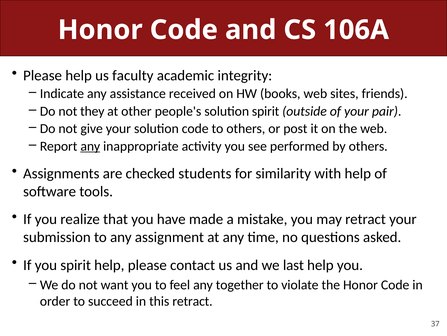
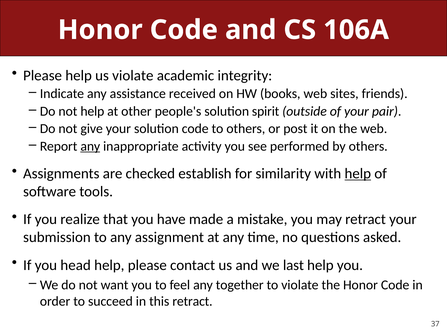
us faculty: faculty -> violate (133, 76)
not they: they -> help (92, 111)
students: students -> establish (205, 173)
help underline: none -> present (358, 173)
you spirit: spirit -> head (76, 265)
